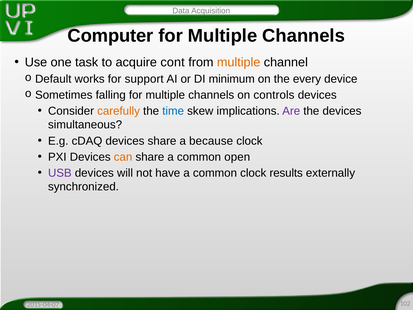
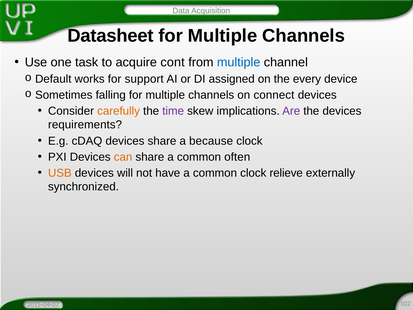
Computer: Computer -> Datasheet (111, 36)
multiple colour: orange -> blue (239, 62)
minimum: minimum -> assigned (232, 79)
controls: controls -> connect (274, 95)
time colour: blue -> purple (173, 111)
simultaneous: simultaneous -> requirements (85, 125)
open: open -> often (237, 157)
USB colour: purple -> orange (60, 173)
results: results -> relieve (286, 173)
